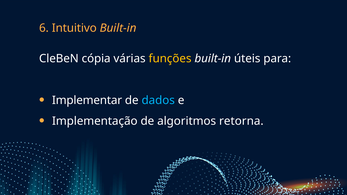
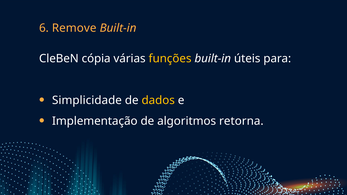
Intuitivo: Intuitivo -> Remove (74, 28)
Implementar: Implementar -> Simplicidade (87, 100)
dados colour: light blue -> yellow (158, 100)
